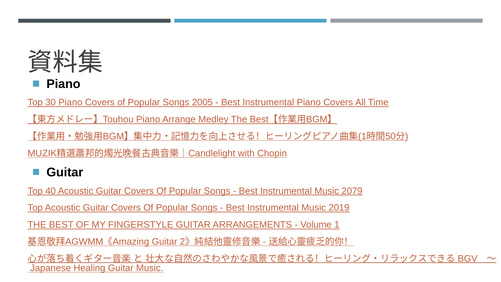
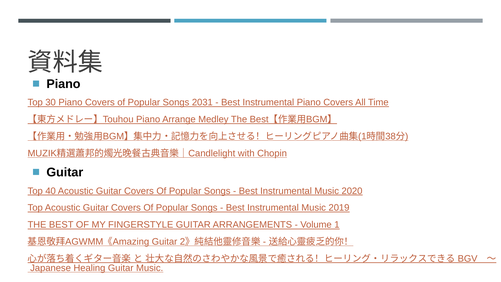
2005: 2005 -> 2031 (202, 102)
50: 50 -> 38 (391, 136)
2079: 2079 -> 2020 (352, 191)
